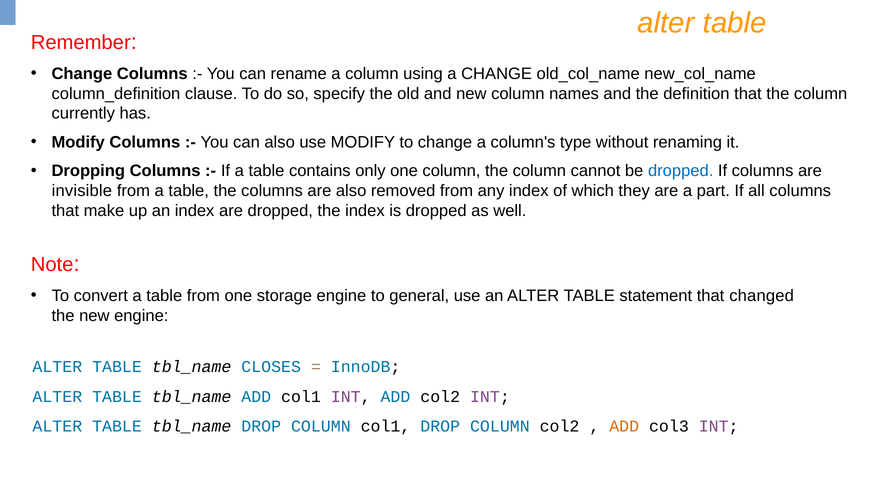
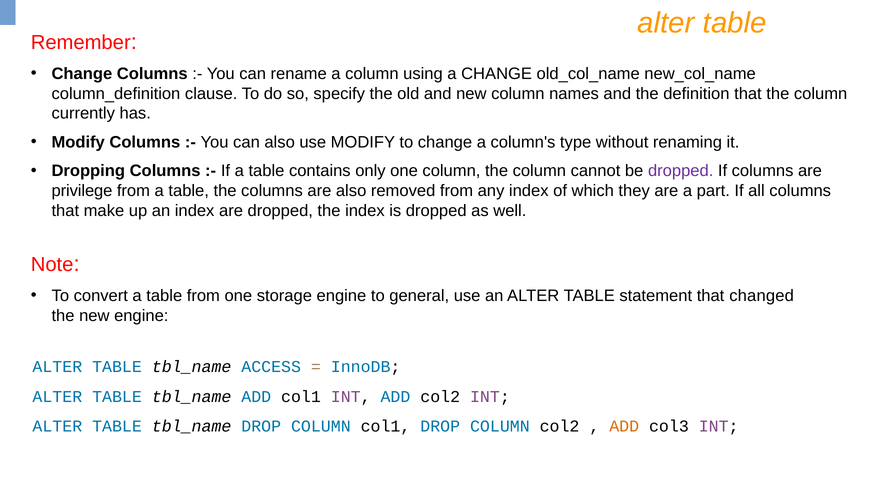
dropped colour: blue -> purple (681, 171)
invisible: invisible -> privilege (82, 191)
CLOSES: CLOSES -> ACCESS (271, 367)
